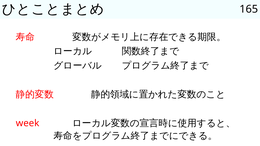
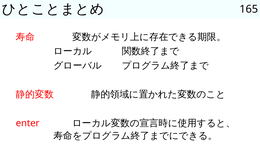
week: week -> enter (28, 123)
